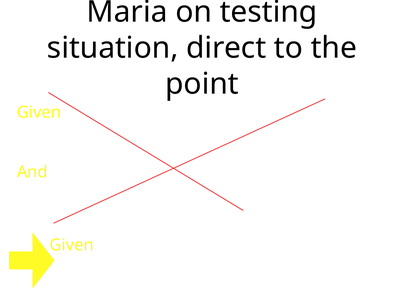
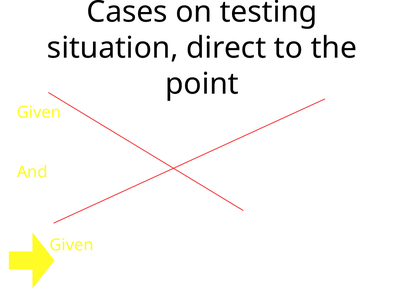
Maria: Maria -> Cases (127, 12)
